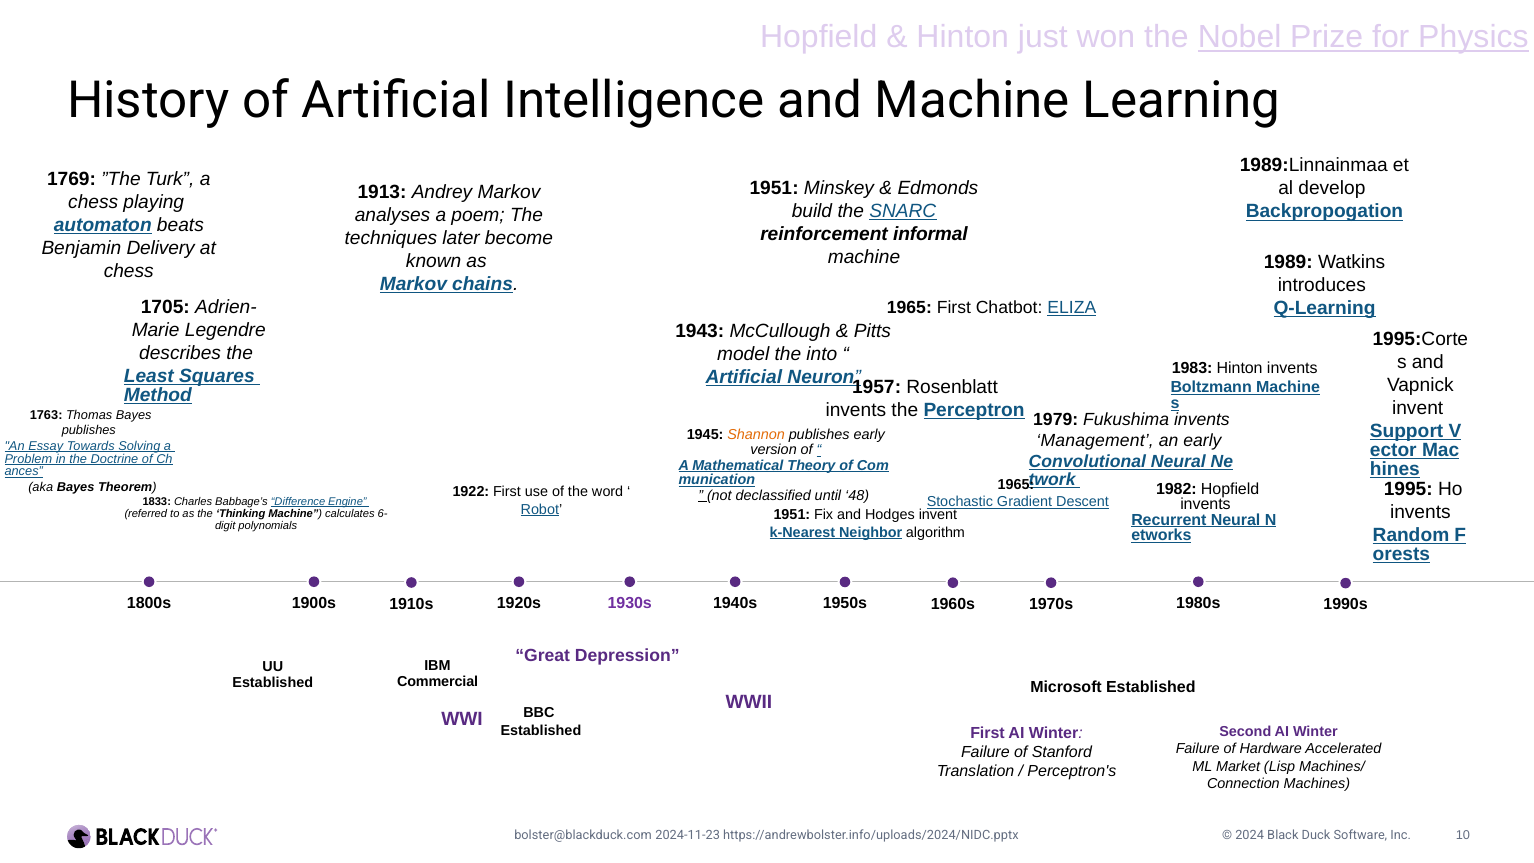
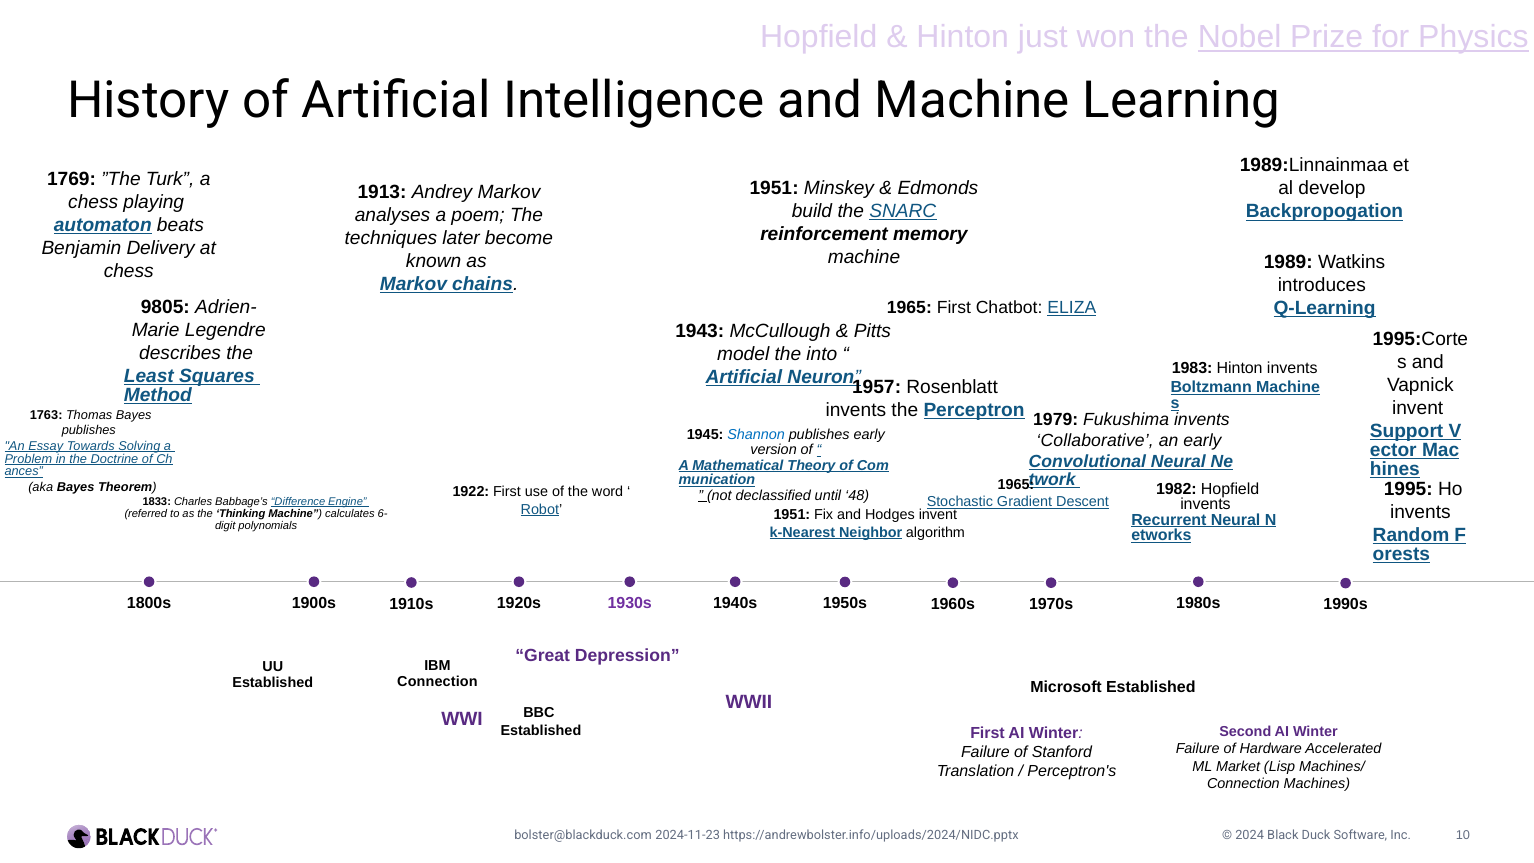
informal: informal -> memory (930, 234)
1705: 1705 -> 9805 (165, 307)
Shannon colour: orange -> blue (756, 434)
Management: Management -> Collaborative (1095, 441)
Commercial: Commercial -> Connection (437, 681)
